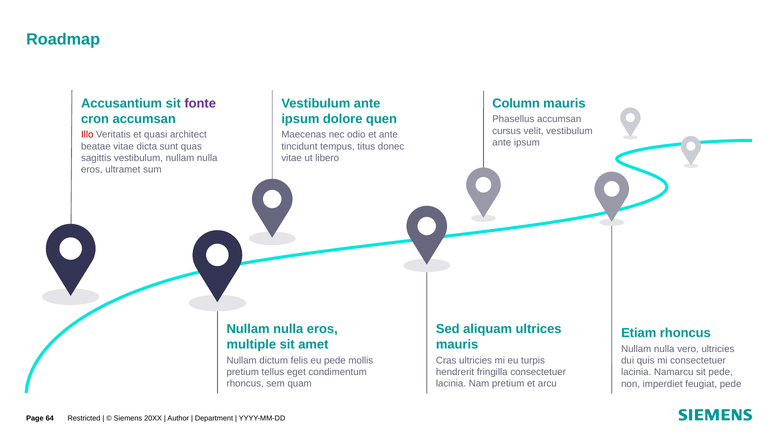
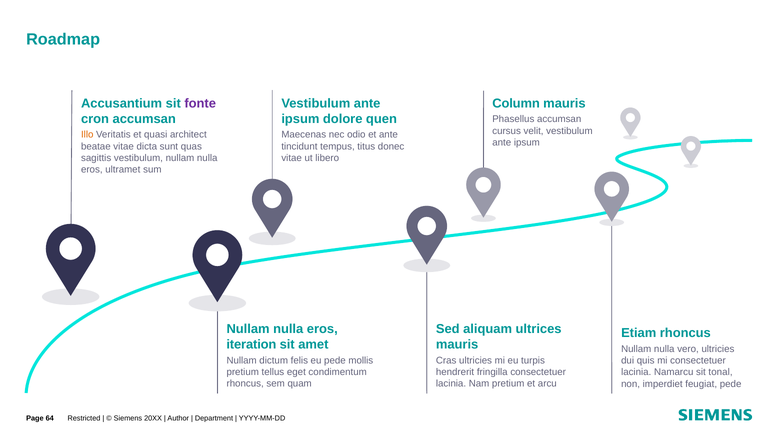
Illo colour: red -> orange (87, 135)
multiple: multiple -> iteration (251, 345)
sit pede: pede -> tonal (721, 373)
